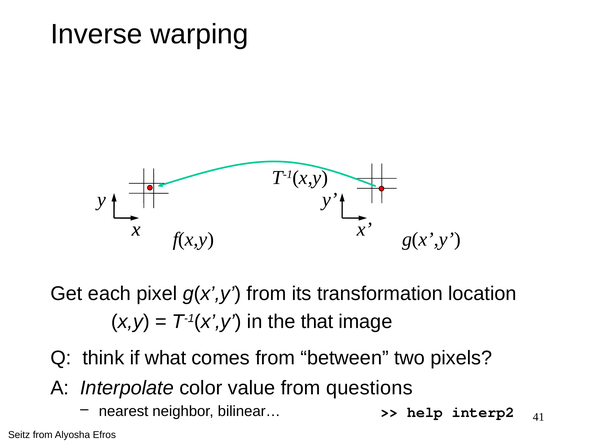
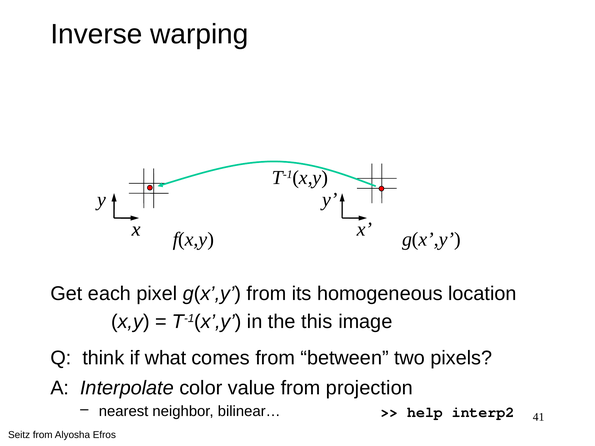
transformation: transformation -> homogeneous (380, 294)
that: that -> this (317, 322)
questions: questions -> projection (369, 388)
